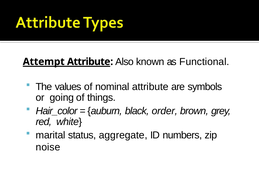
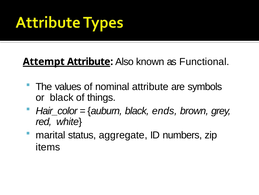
or going: going -> black (62, 97)
order: order -> ends (165, 111)
noise: noise -> items (48, 147)
